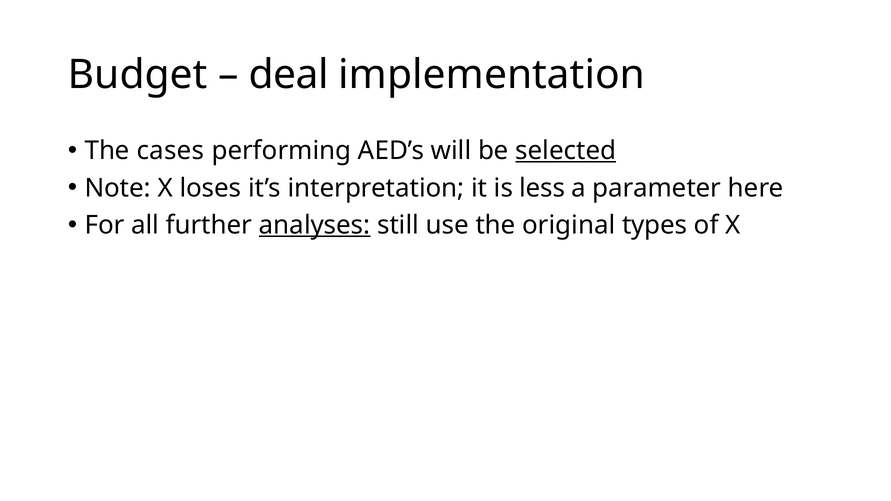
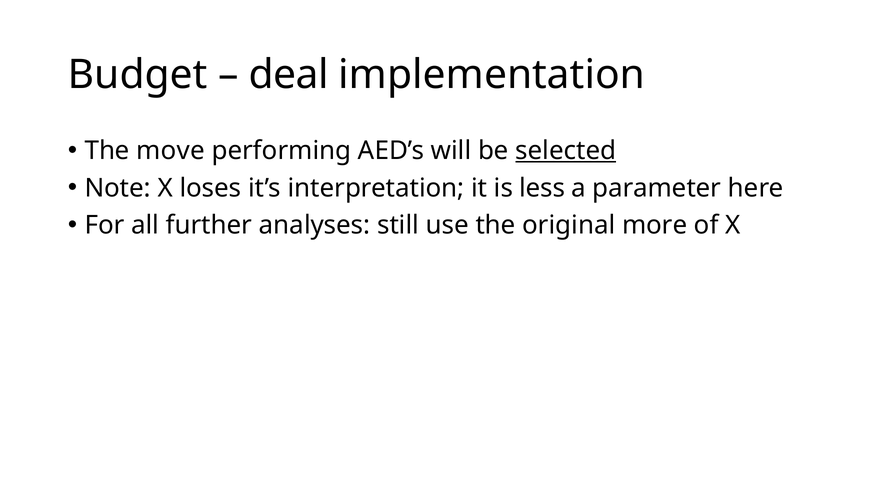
cases: cases -> move (170, 151)
analyses underline: present -> none (315, 225)
types: types -> more (655, 225)
